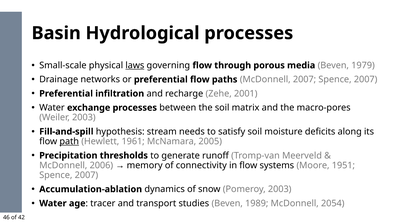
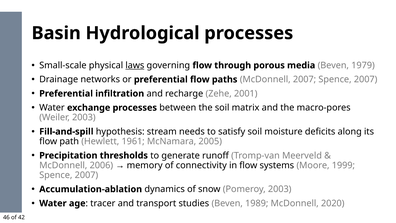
path underline: present -> none (69, 141)
1951: 1951 -> 1999 (343, 165)
2054: 2054 -> 2020 (333, 203)
